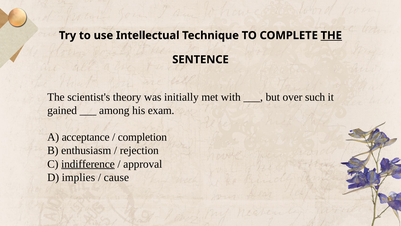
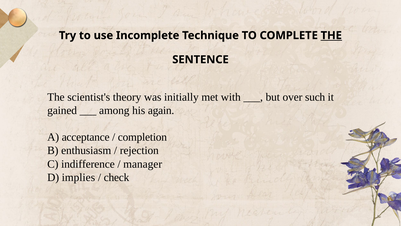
Intellectual: Intellectual -> Incomplete (148, 35)
exam: exam -> again (161, 110)
indifference underline: present -> none (88, 164)
approval: approval -> manager (143, 164)
cause: cause -> check (117, 177)
